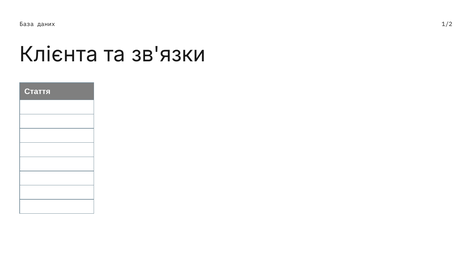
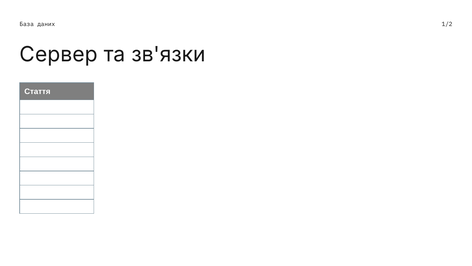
Клієнта: Клієнта -> Сервер (59, 55)
